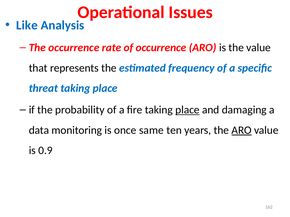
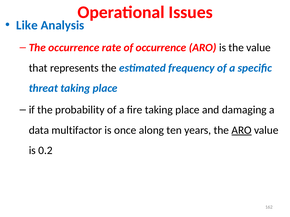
place underline: present -> none (187, 110)
monitoring: monitoring -> multifactor (77, 130)
same: same -> along (151, 130)
0.9: 0.9 -> 0.2 (45, 151)
